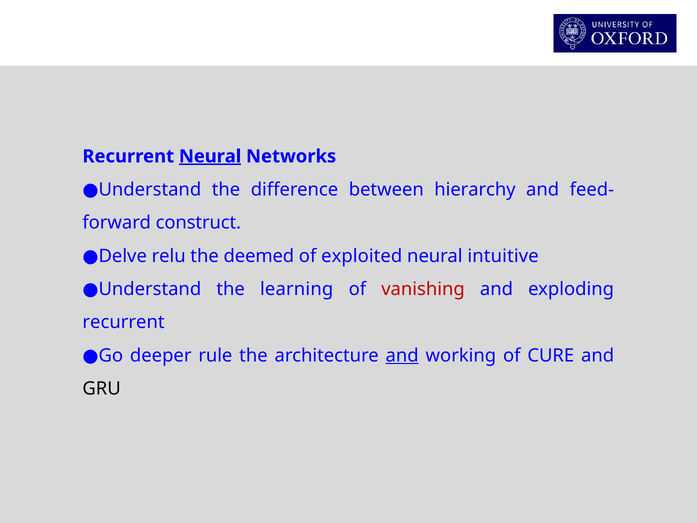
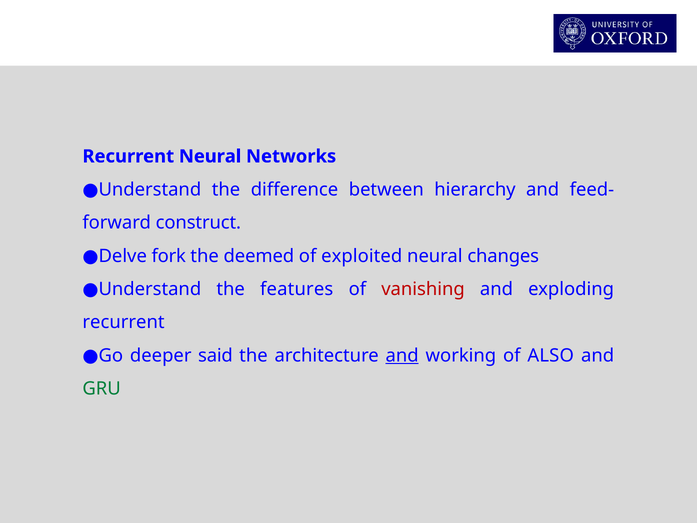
Neural underline: present -> none (210, 156)
relu: relu -> fork (169, 256)
intuitive: intuitive -> changes (503, 256)
learning: learning -> features (297, 289)
rule: rule -> said (215, 355)
CURE: CURE -> ALSO (551, 355)
GRU colour: black -> green (102, 389)
